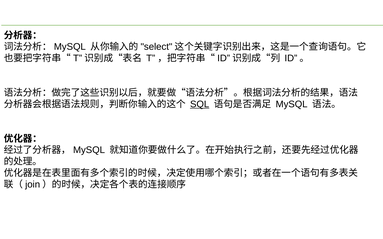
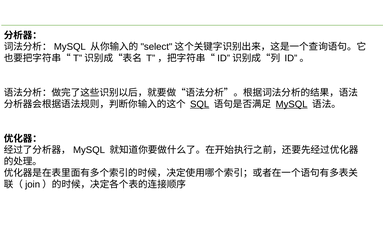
MySQL underline: none -> present (292, 104)
